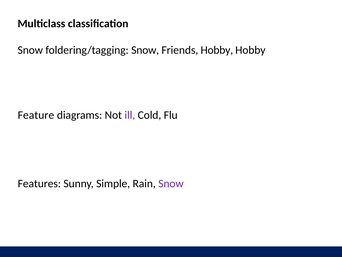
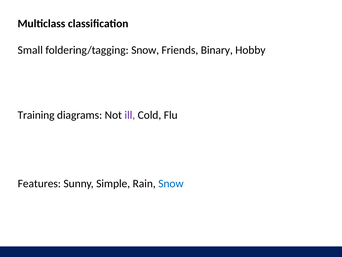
Snow: Snow -> Small (30, 50)
Friends Hobby: Hobby -> Binary (217, 50)
Feature: Feature -> Training (36, 115)
Snow colour: purple -> blue (171, 183)
